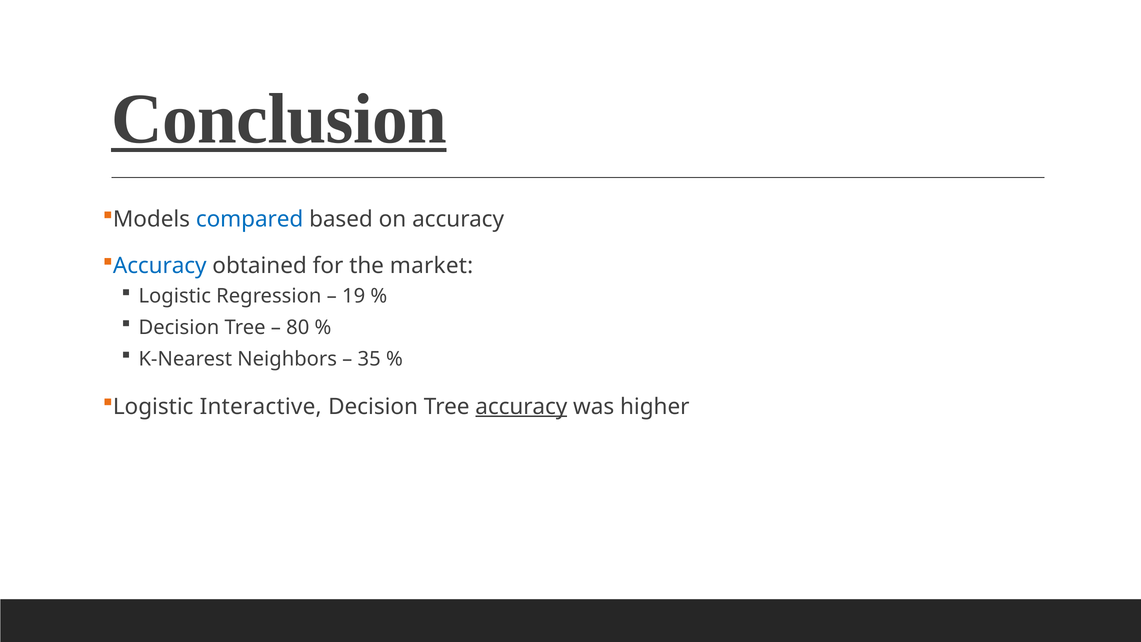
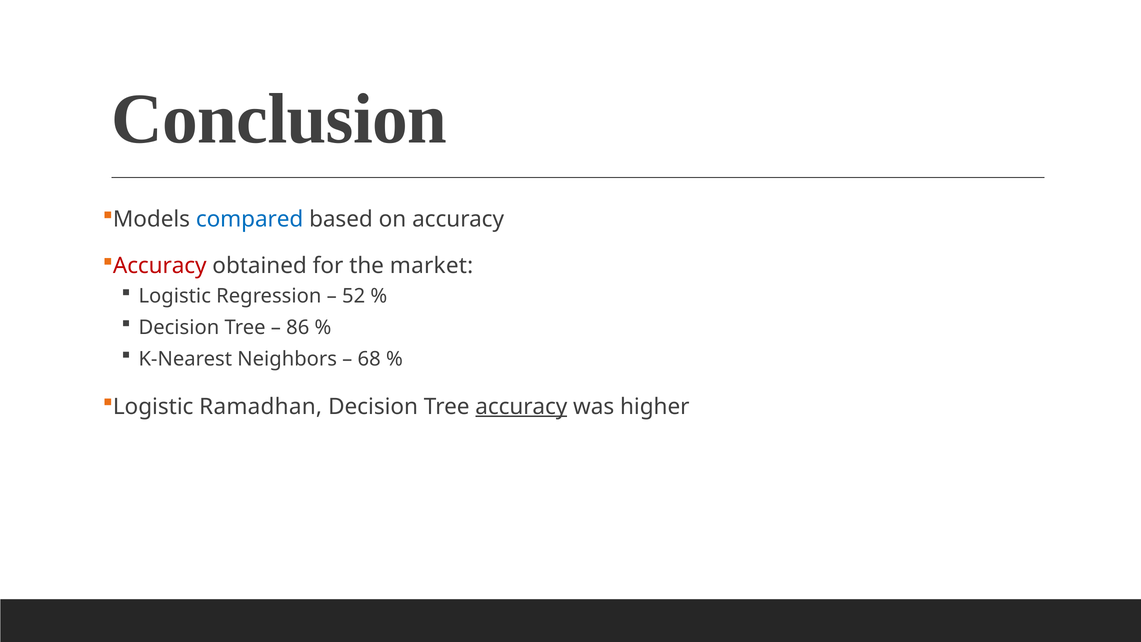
Conclusion underline: present -> none (279, 119)
Accuracy colour: blue -> red (160, 266)
19: 19 -> 52 (354, 296)
80: 80 -> 86 (298, 328)
35: 35 -> 68 (369, 359)
Interactive: Interactive -> Ramadhan (261, 406)
